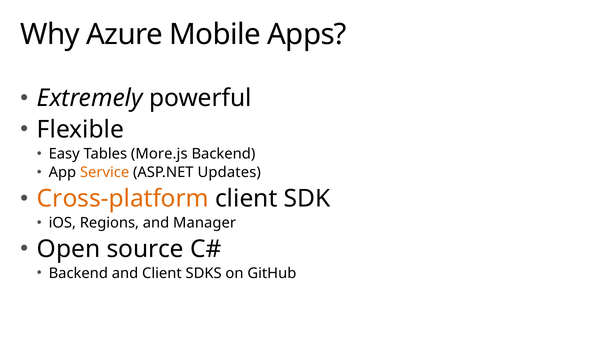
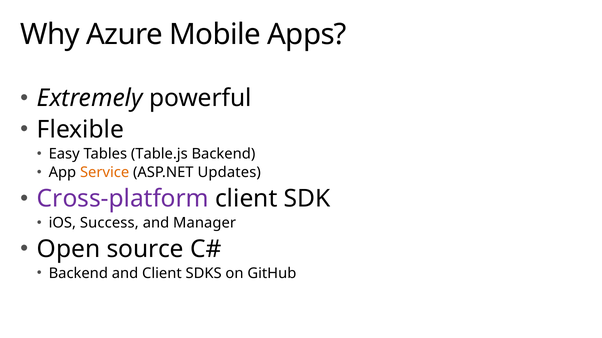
More.js: More.js -> Table.js (159, 154)
Cross-platform colour: orange -> purple (123, 199)
Regions: Regions -> Success (109, 223)
